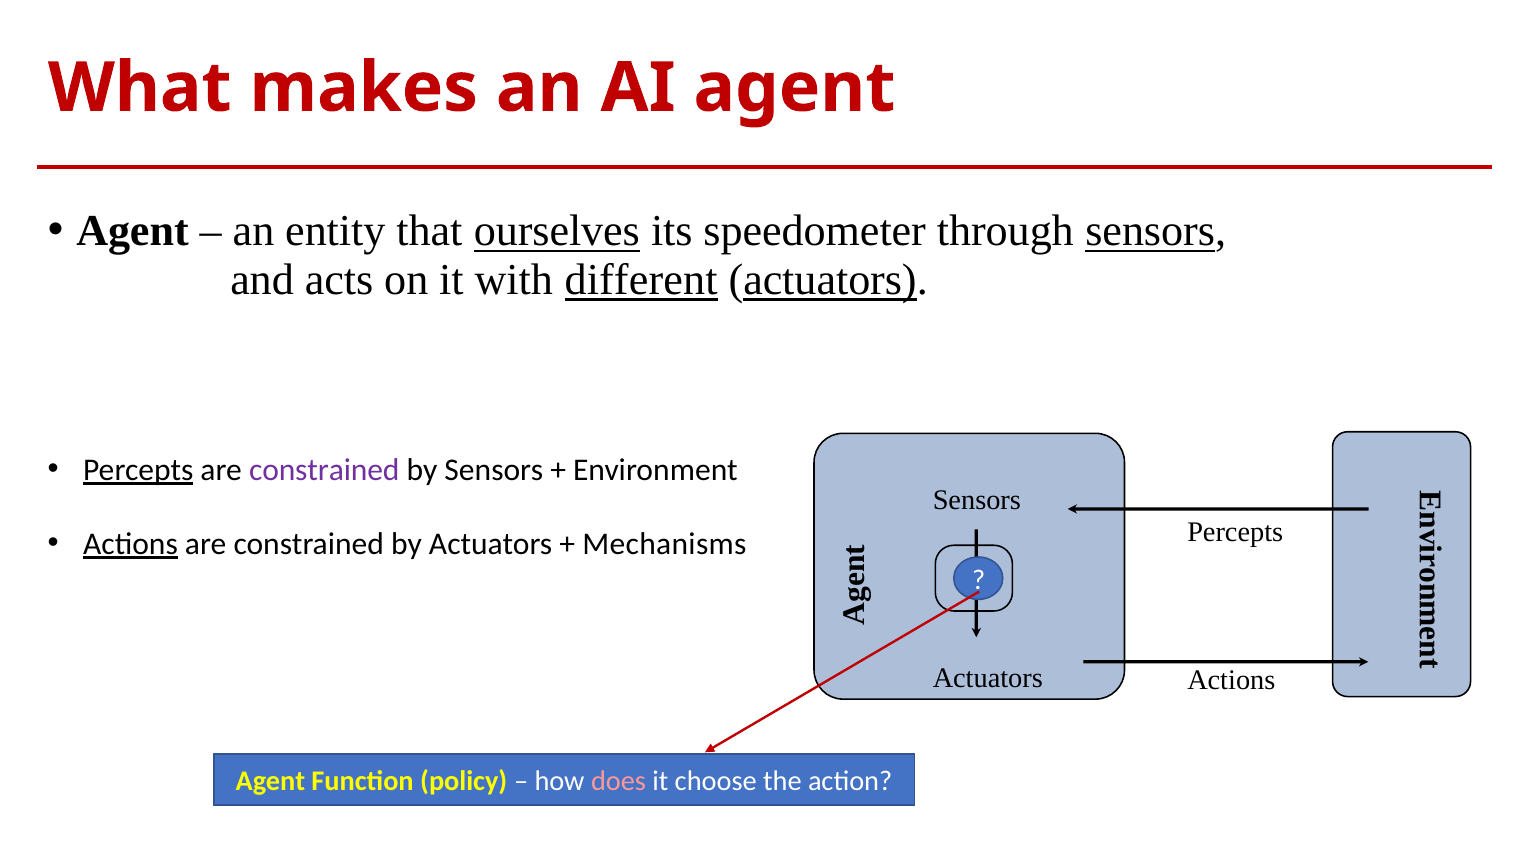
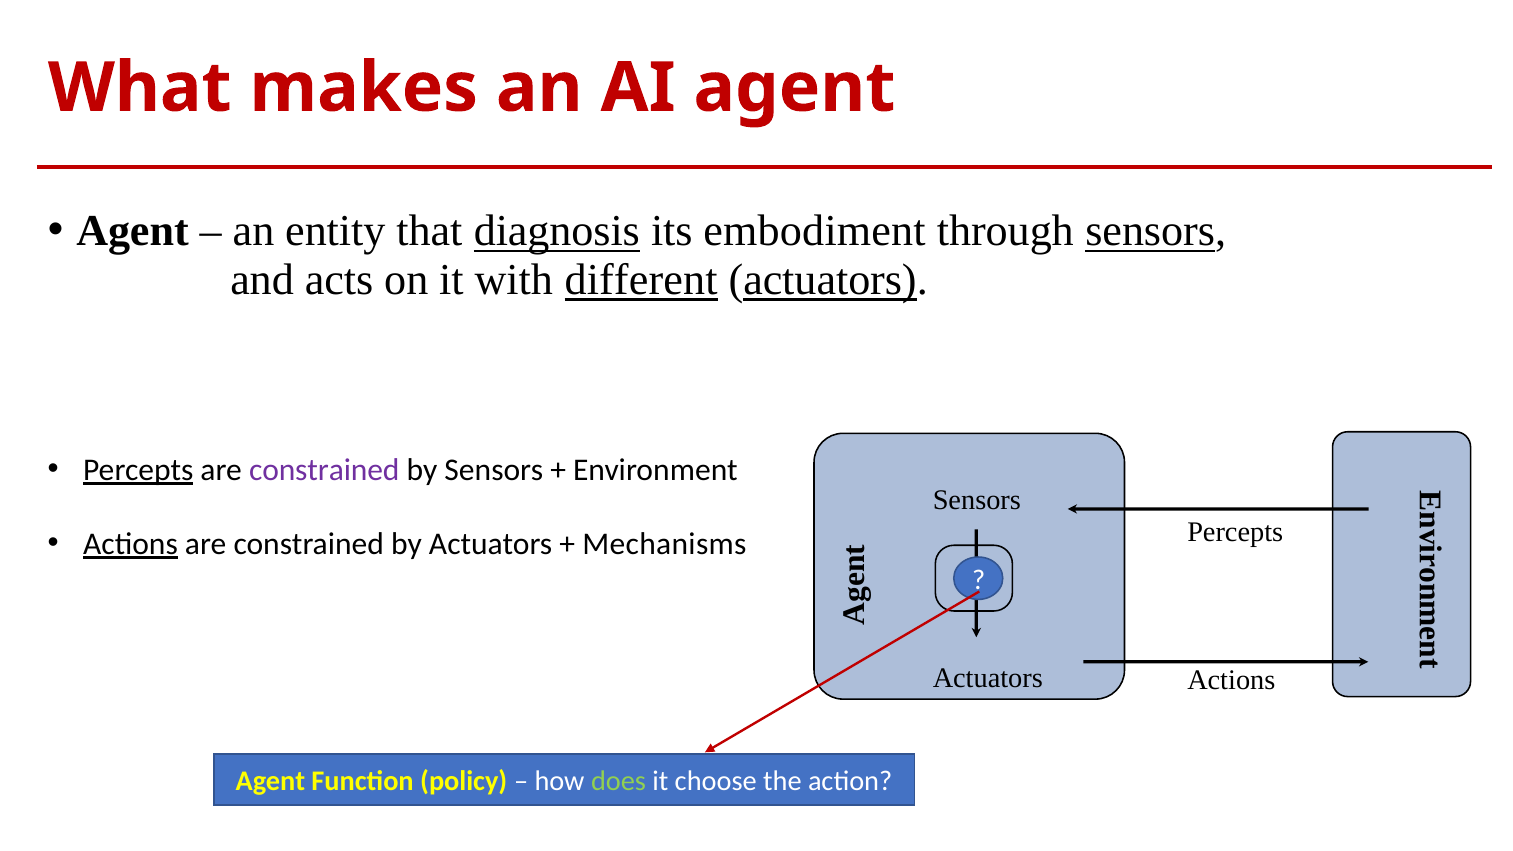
ourselves: ourselves -> diagnosis (557, 231)
speedometer: speedometer -> embodiment (815, 231)
does colour: pink -> light green (618, 782)
